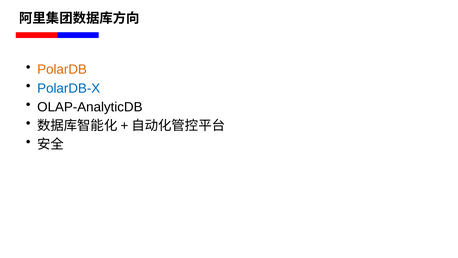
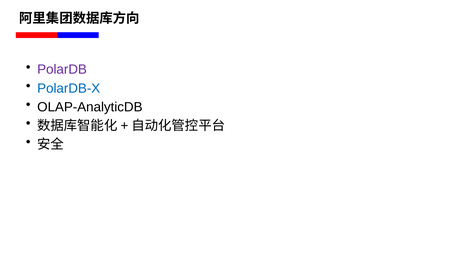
PolarDB colour: orange -> purple (62, 69)
